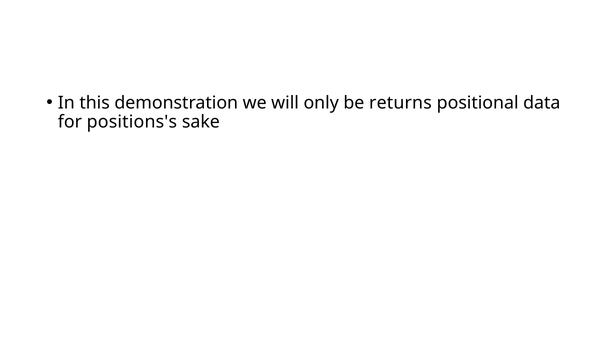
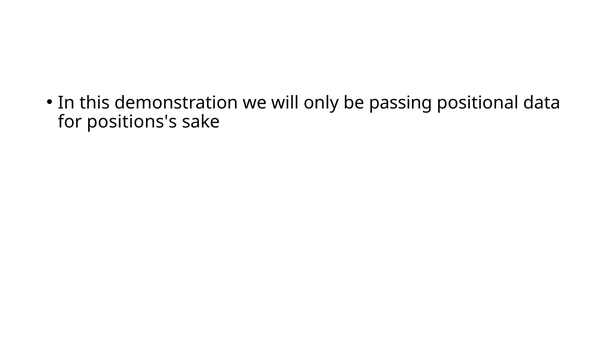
returns: returns -> passing (401, 103)
